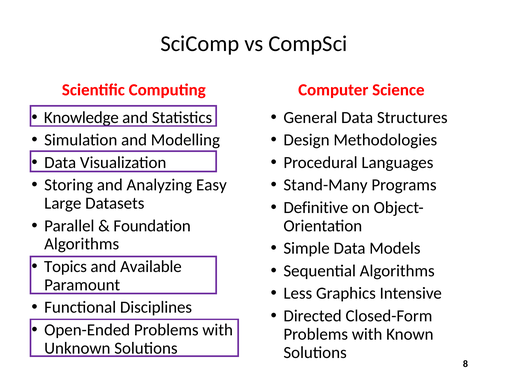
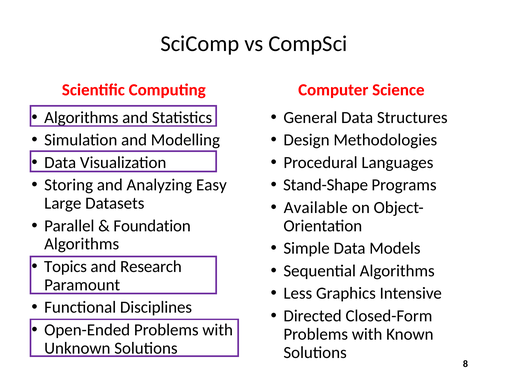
Knowledge: Knowledge -> Algorithms (81, 117)
Stand-Many: Stand-Many -> Stand-Shape (326, 185)
Definitive: Definitive -> Available (316, 208)
Available: Available -> Research (151, 267)
